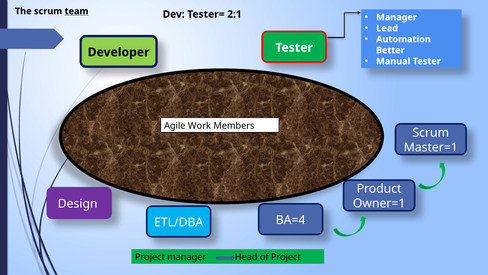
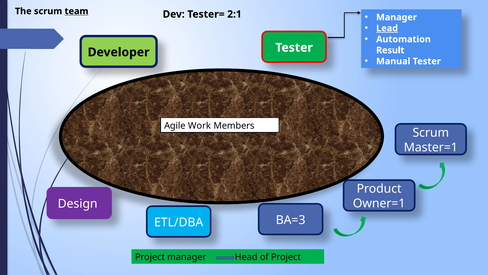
Lead underline: none -> present (387, 28)
Better: Better -> Result (390, 50)
BA=4: BA=4 -> BA=3 (291, 220)
